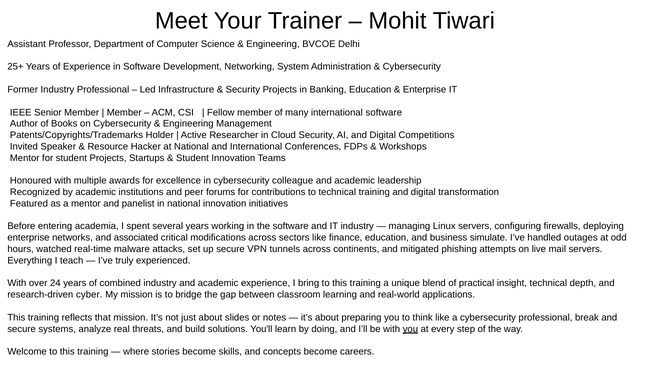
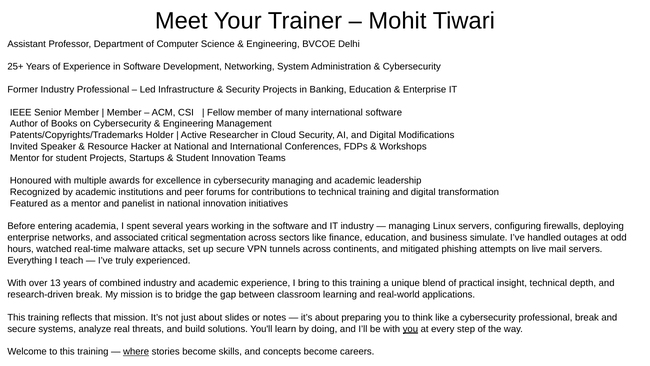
Competitions: Competitions -> Modifications (426, 135)
cybersecurity colleague: colleague -> managing (293, 181)
modifications: modifications -> segmentation (218, 238)
24: 24 -> 13 (55, 283)
research-driven cyber: cyber -> break (89, 294)
where underline: none -> present (136, 351)
